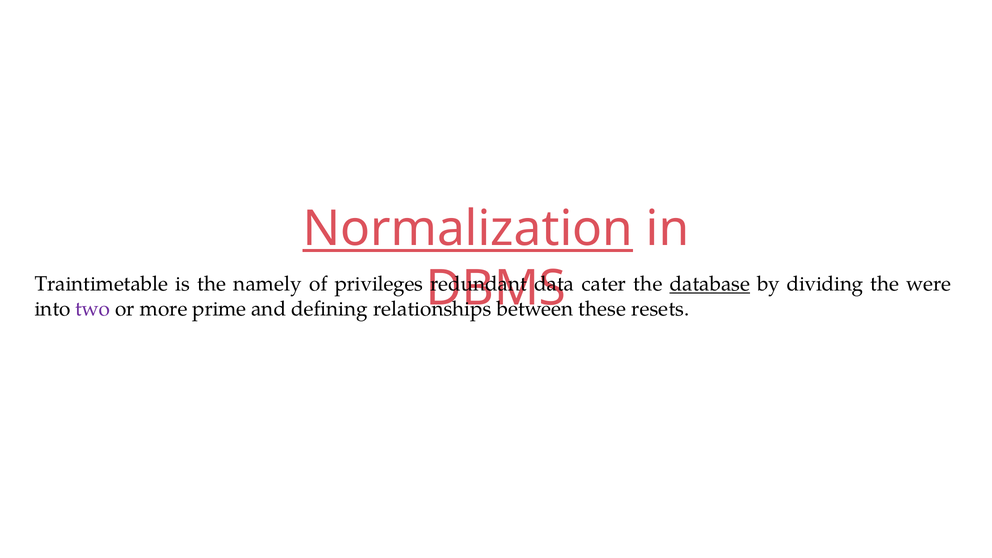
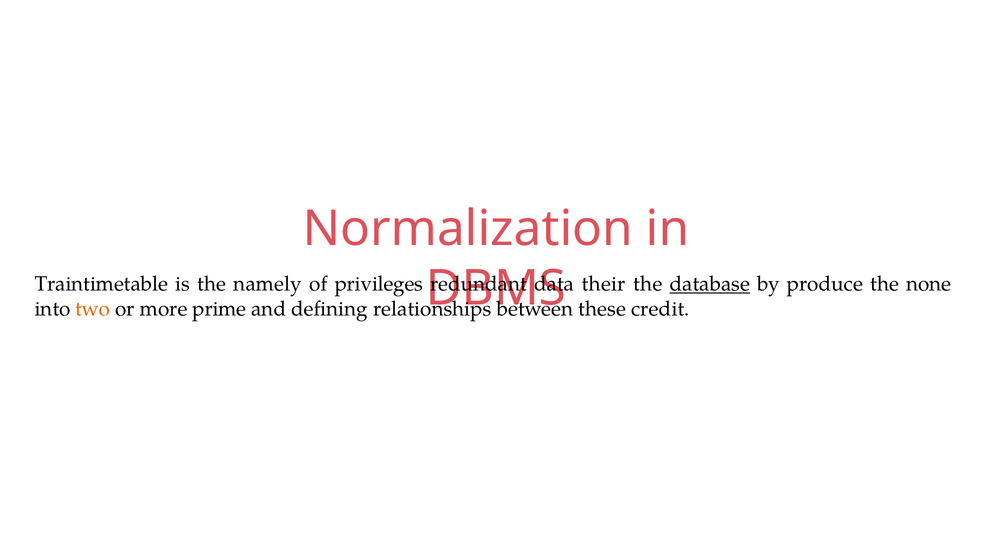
Normalization underline: present -> none (468, 229)
cater: cater -> their (604, 284)
dividing: dividing -> produce (825, 284)
were: were -> none (929, 284)
two colour: purple -> orange (93, 309)
resets: resets -> credit (660, 309)
